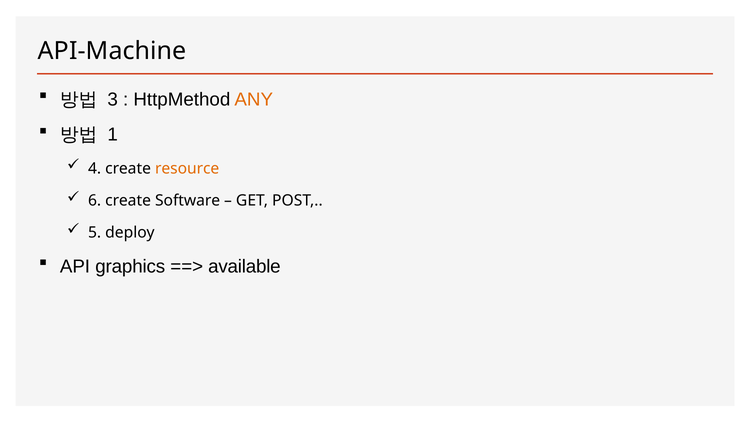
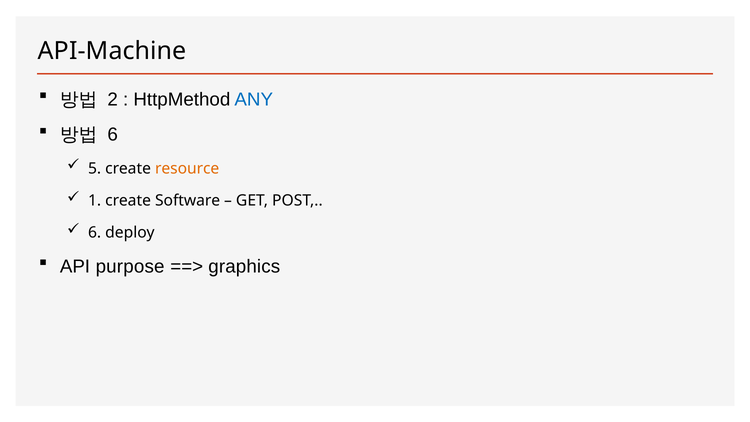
3: 3 -> 2 (113, 99)
ANY colour: orange -> blue (254, 99)
1: 1 -> 6 (113, 135)
4: 4 -> 5 (95, 168)
6: 6 -> 1 (95, 201)
5: 5 -> 6 (95, 233)
graphics: graphics -> purpose (130, 266)
available: available -> graphics (244, 266)
